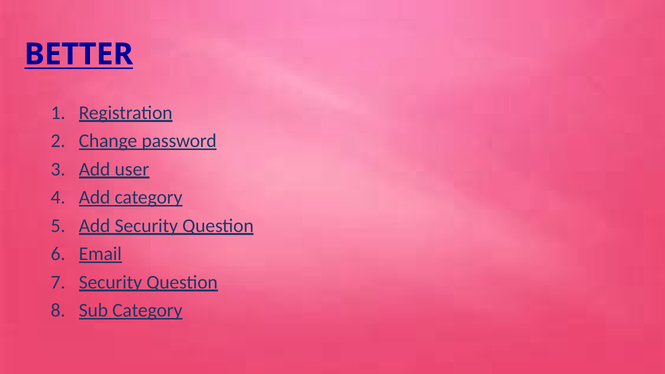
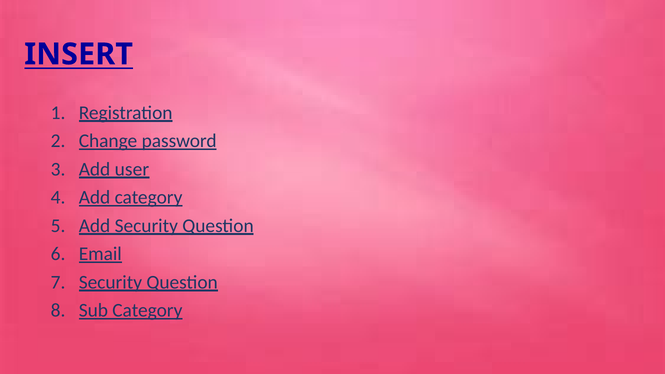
BETTER: BETTER -> INSERT (79, 54)
